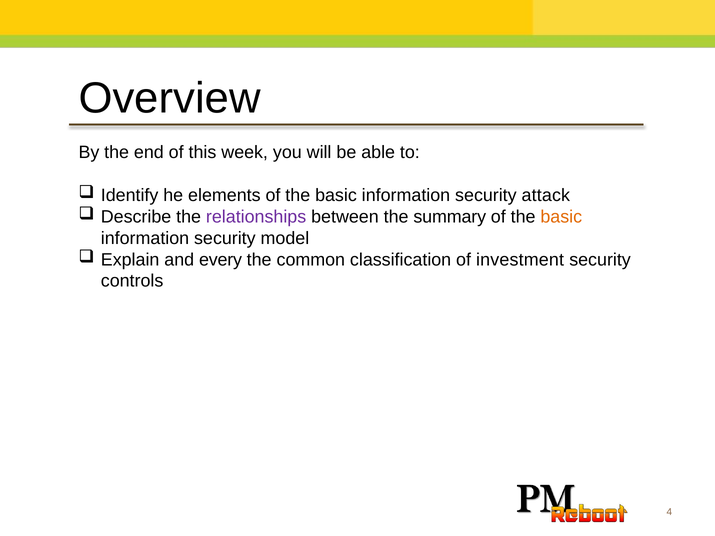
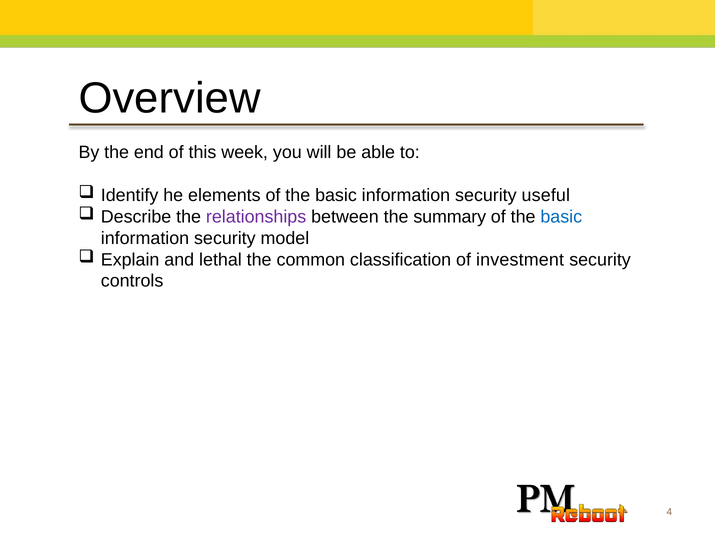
attack: attack -> useful (546, 195)
basic colour: orange -> blue (561, 217)
every: every -> lethal (220, 260)
